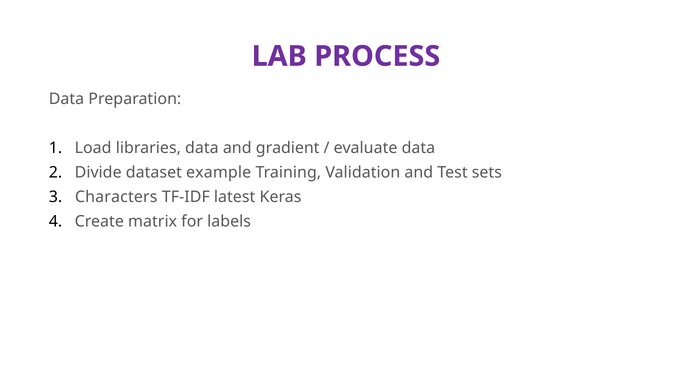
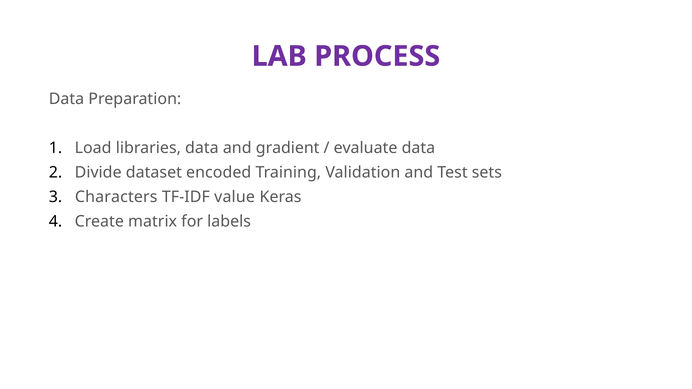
example: example -> encoded (219, 172)
latest: latest -> value (235, 197)
